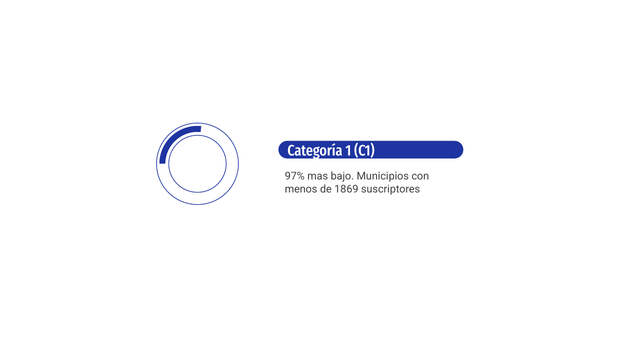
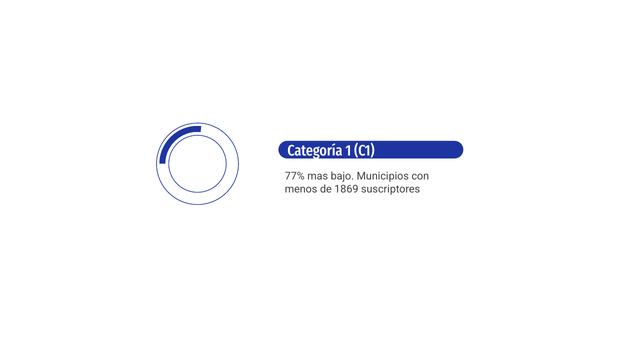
97%: 97% -> 77% (295, 176)
